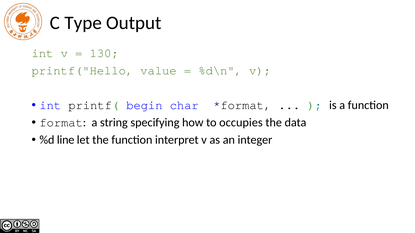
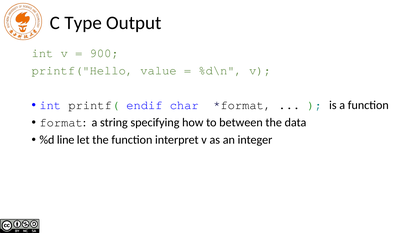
130: 130 -> 900 (104, 53)
begin: begin -> endif (144, 105)
occupies: occupies -> between (241, 123)
